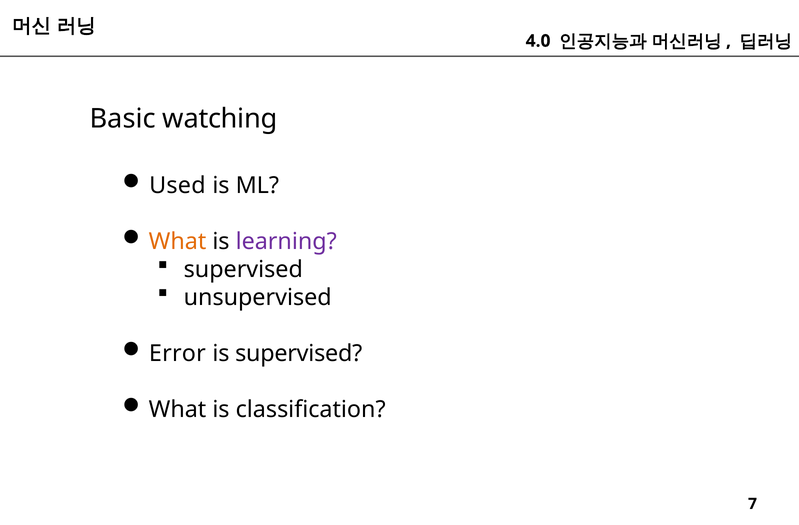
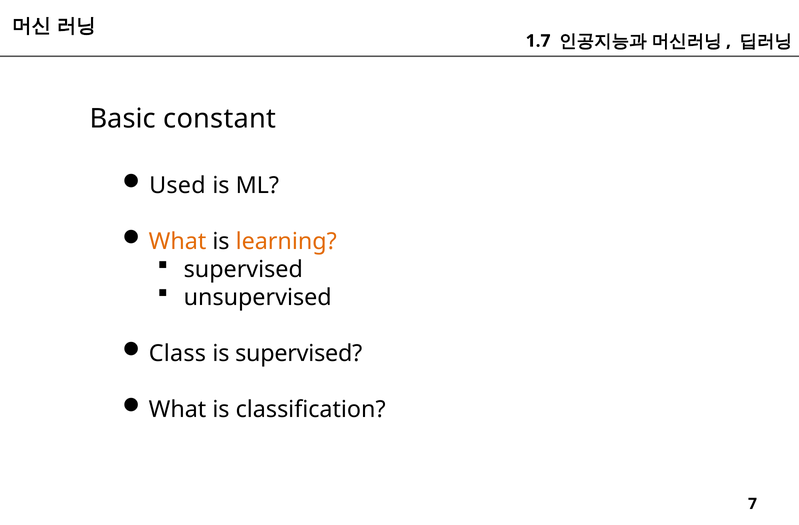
4.0: 4.0 -> 1.7 (538, 41)
watching: watching -> constant (220, 119)
learning colour: purple -> orange (286, 241)
Error: Error -> Class (177, 353)
